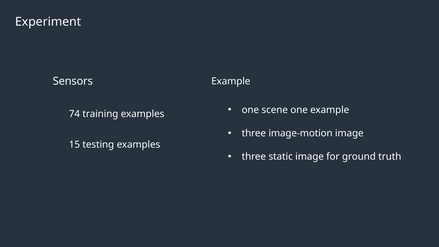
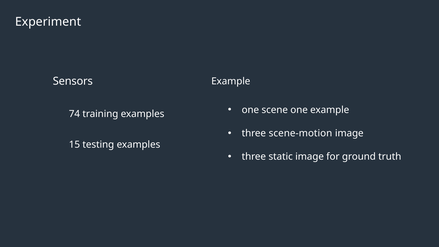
image-motion: image-motion -> scene-motion (300, 133)
